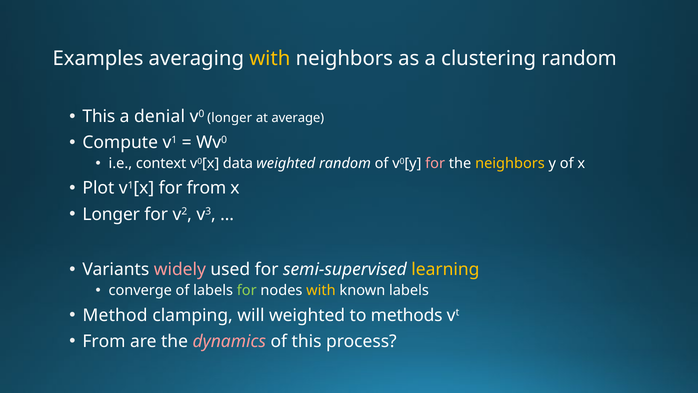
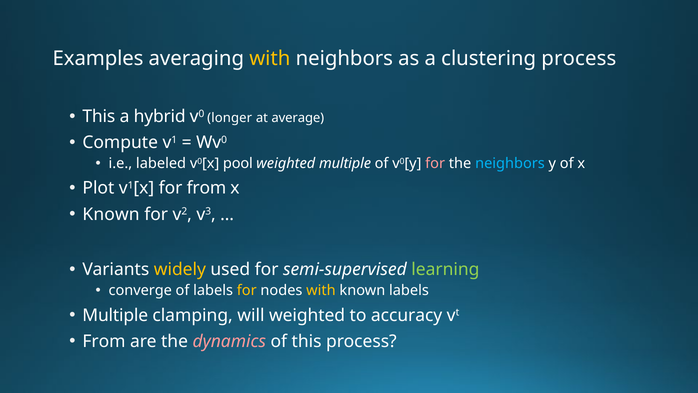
clustering random: random -> process (579, 59)
denial: denial -> hybrid (160, 116)
context: context -> labeled (161, 163)
data: data -> pool (238, 163)
weighted random: random -> multiple (345, 163)
neighbors colour: yellow -> light blue (510, 163)
Longer: Longer -> Known (111, 214)
widely colour: pink -> yellow (180, 269)
learning colour: yellow -> light green (445, 269)
for colour: light green -> yellow (247, 290)
Method: Method -> Multiple (115, 315)
methods: methods -> accuracy (407, 315)
